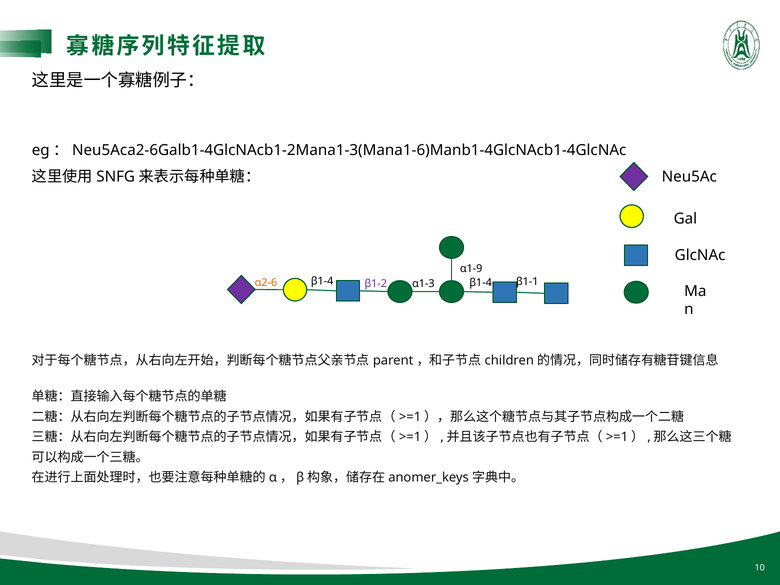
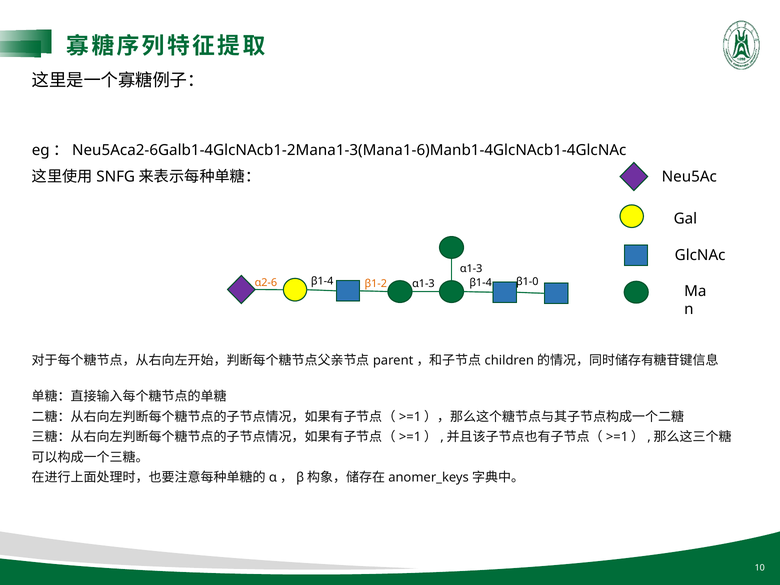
α1-9: α1-9 -> α1-3 (471, 269)
β1-2 colour: purple -> orange (376, 284)
β1-1: β1-1 -> β1-0 (527, 282)
